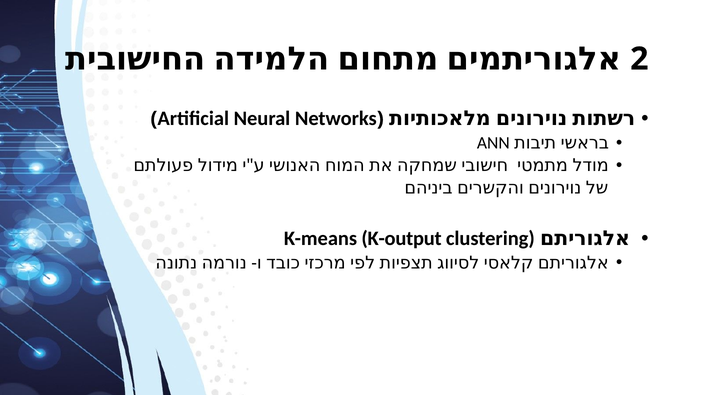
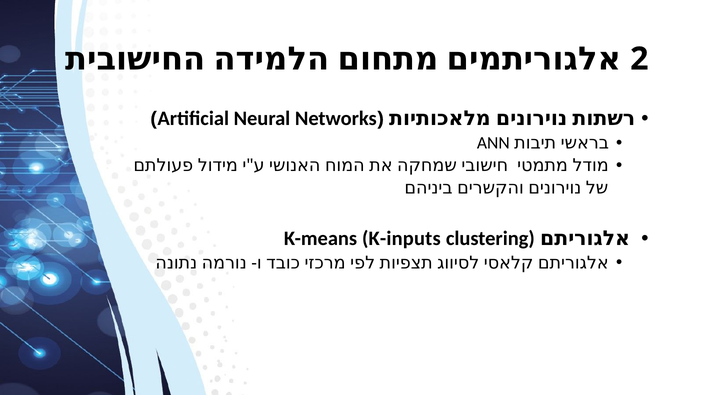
K-output: K-output -> K-inputs (401, 238)
